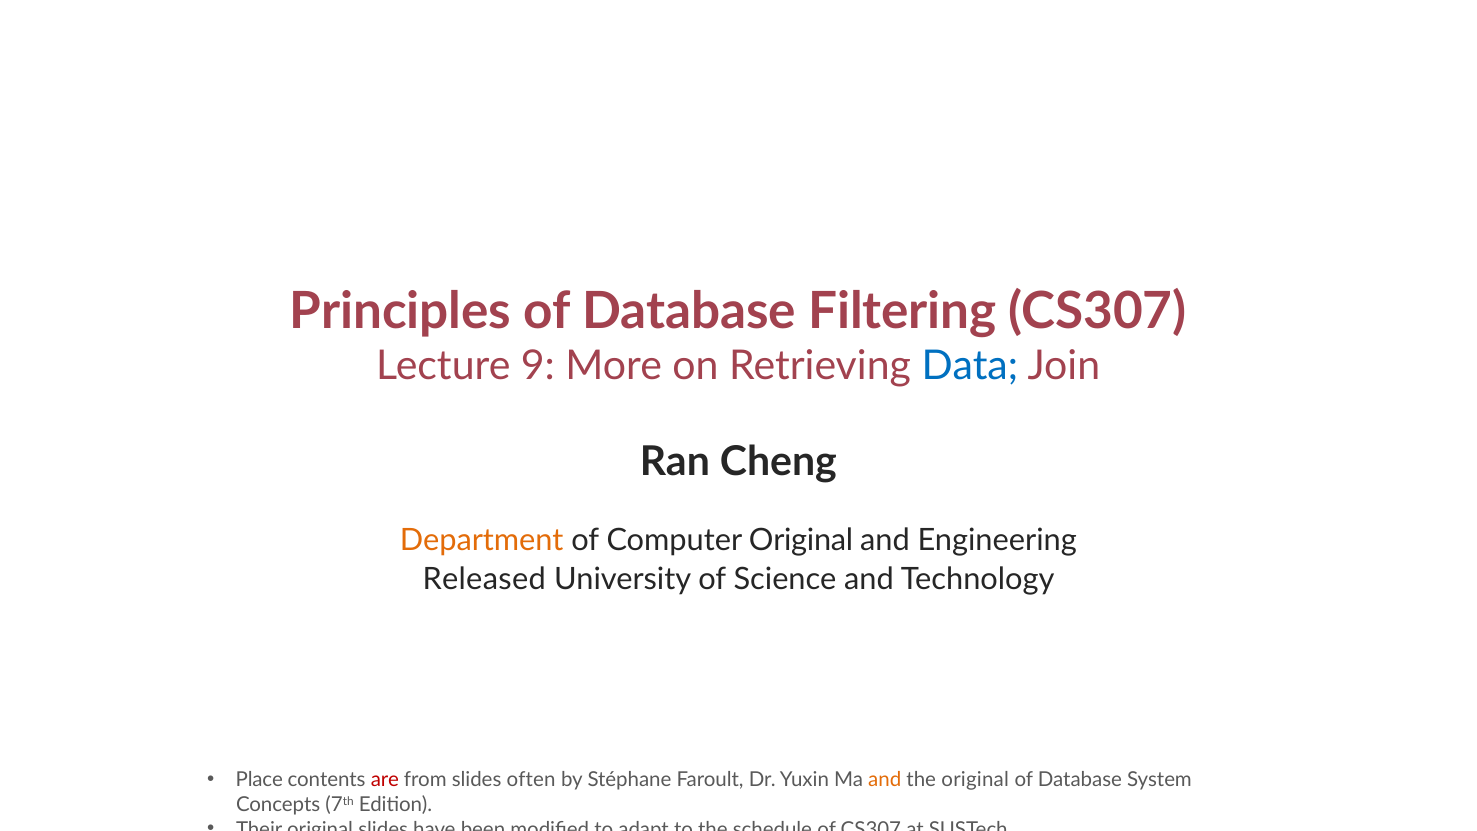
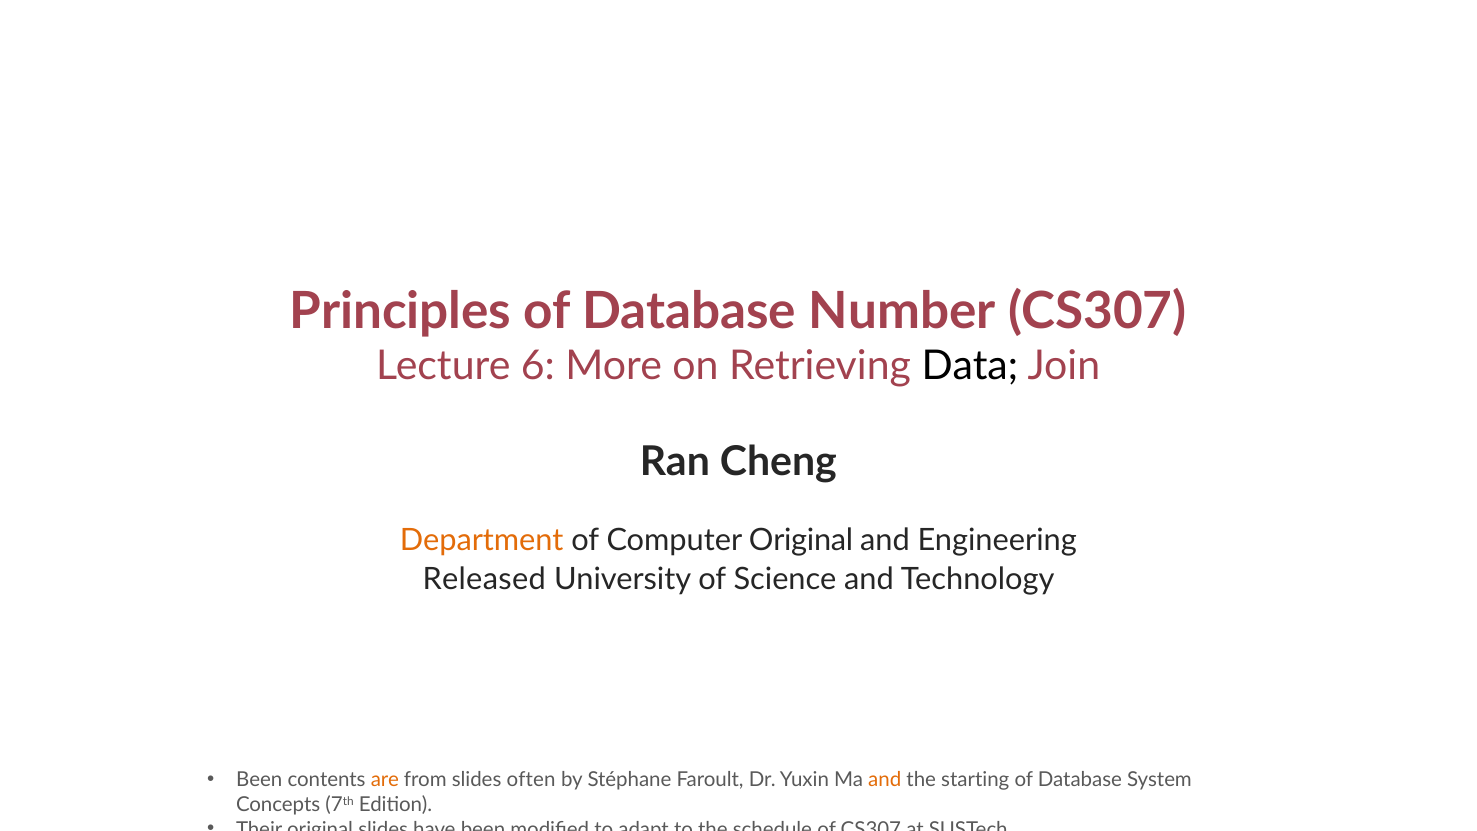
Filtering: Filtering -> Number (902, 311)
9: 9 -> 6 (538, 366)
Data colour: blue -> black (970, 366)
Place: Place -> Been (259, 780)
are colour: red -> orange (385, 780)
the original: original -> starting (975, 780)
